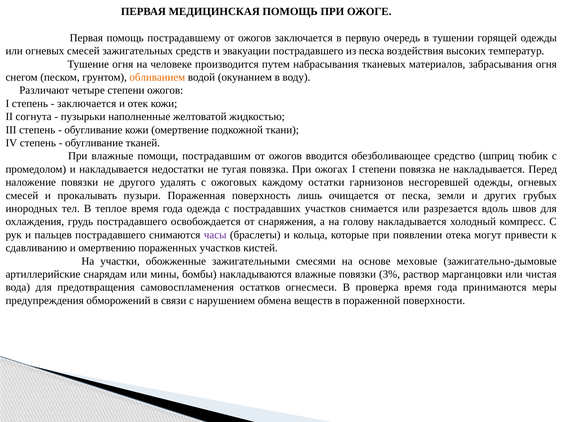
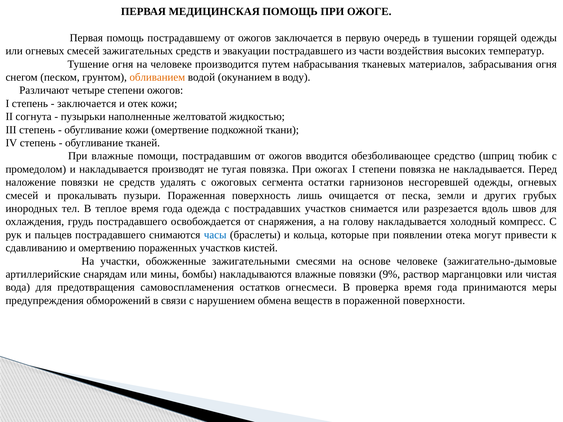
из песка: песка -> части (372, 51)
недостатки: недостатки -> производят (178, 169)
не другого: другого -> средств (137, 182)
каждому: каждому -> сегмента (283, 182)
часы colour: purple -> blue (215, 235)
основе меховые: меховые -> человеке (417, 261)
3%: 3% -> 9% (390, 274)
